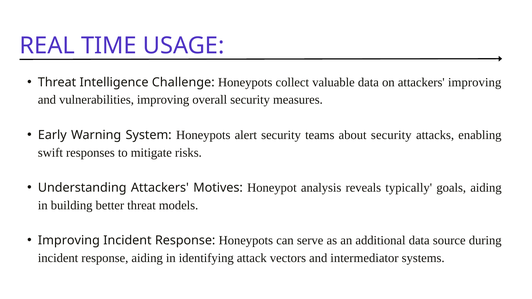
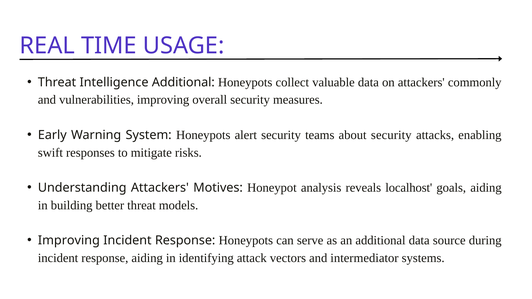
Intelligence Challenge: Challenge -> Additional (183, 82)
attackers improving: improving -> commonly (475, 82)
typically: typically -> localhost (409, 188)
